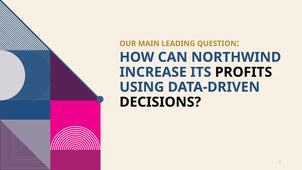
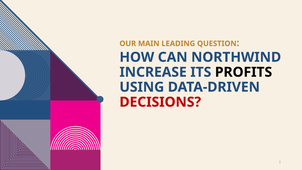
DECISIONS colour: black -> red (160, 102)
